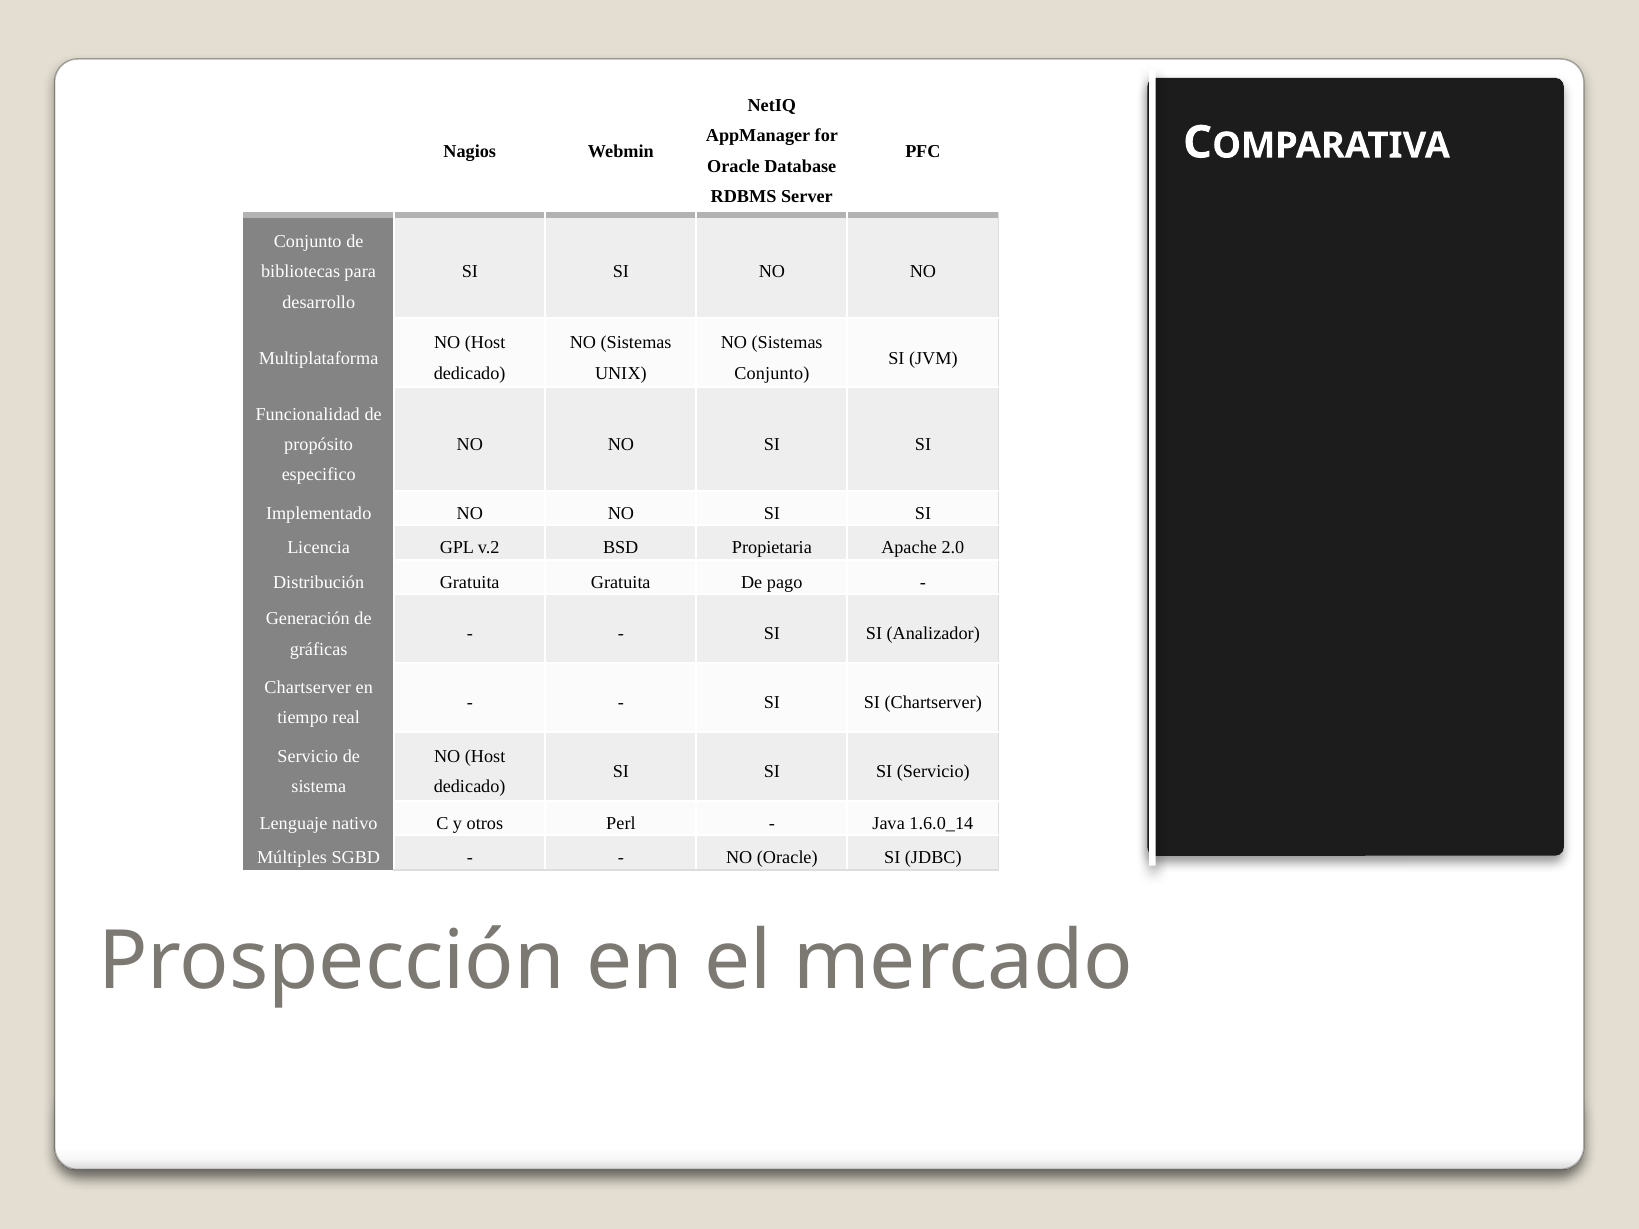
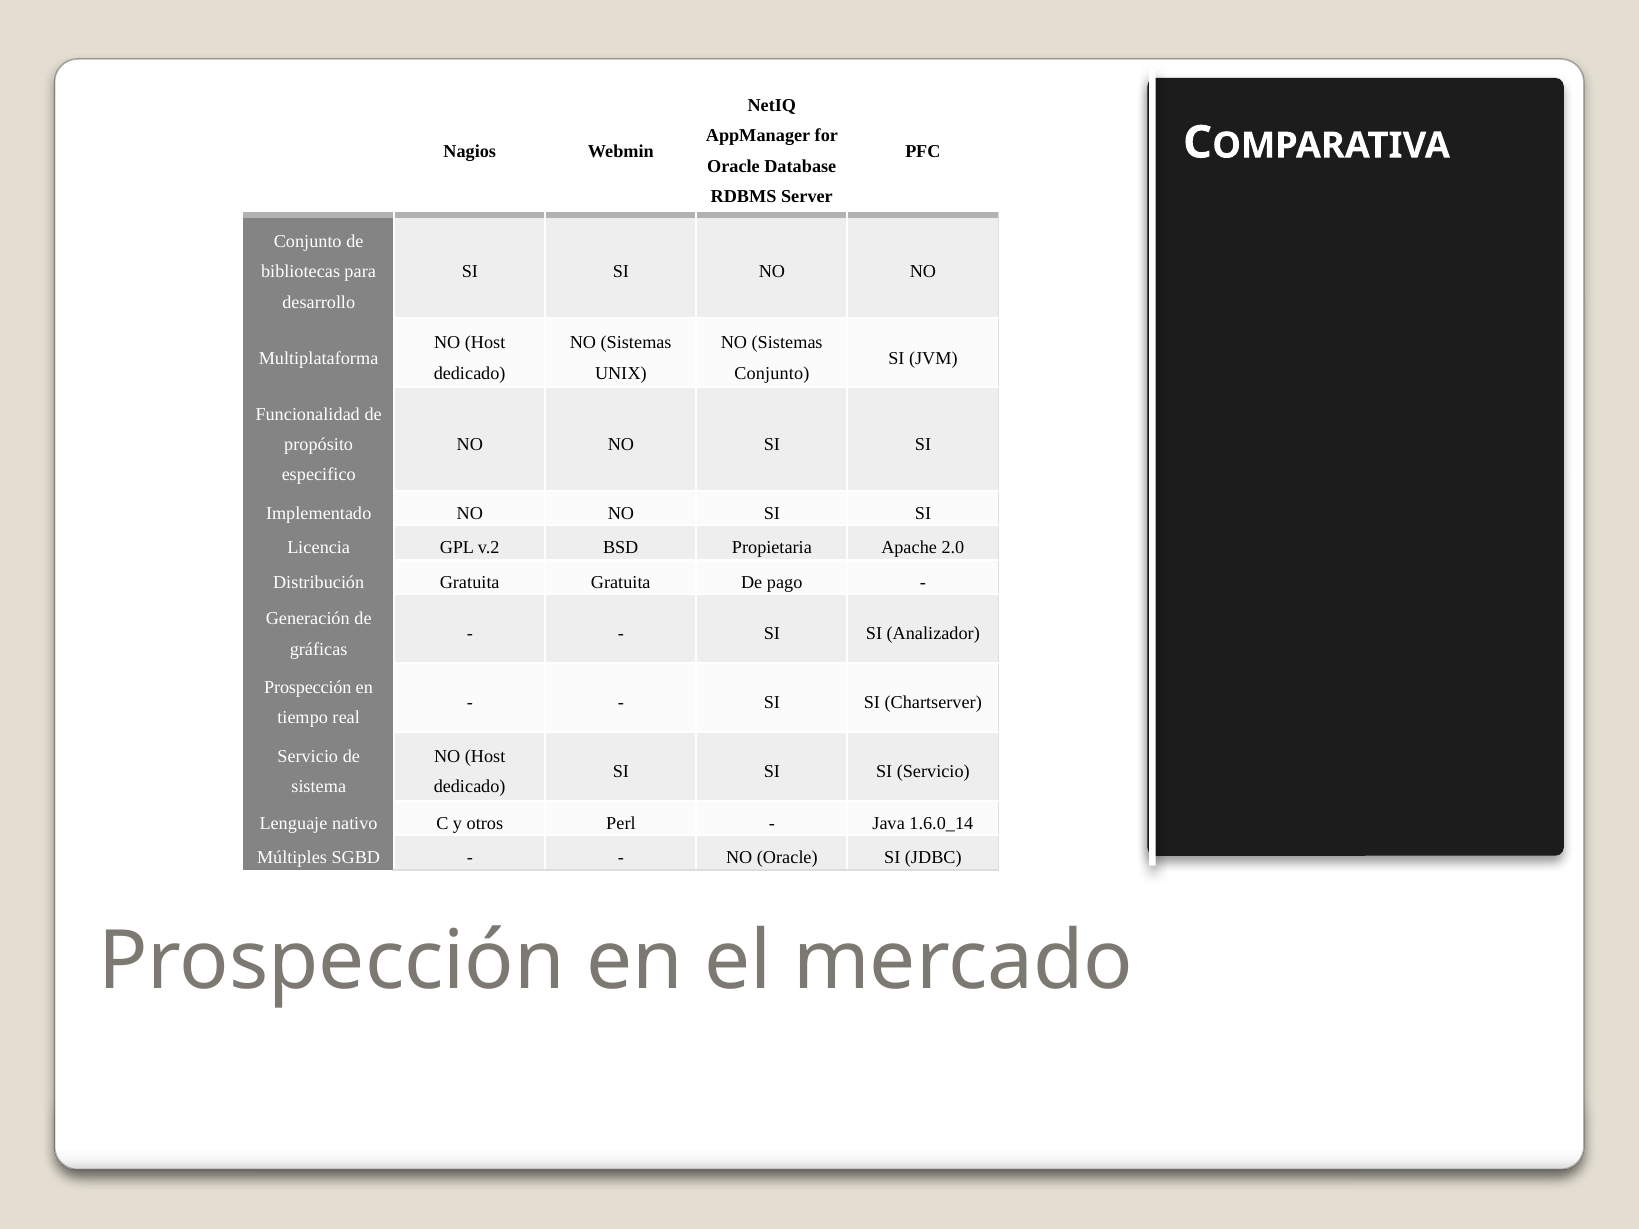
Chartserver: Chartserver -> Prospección (308, 688)
